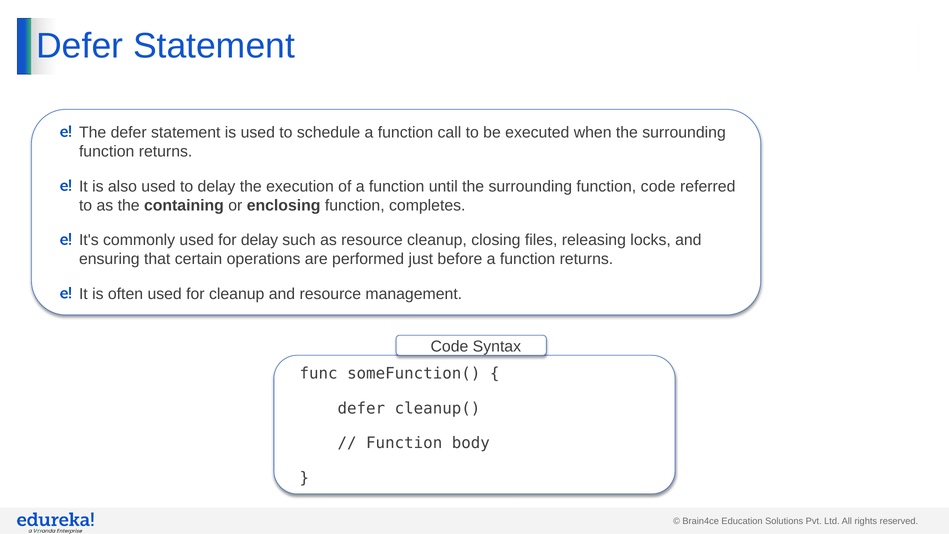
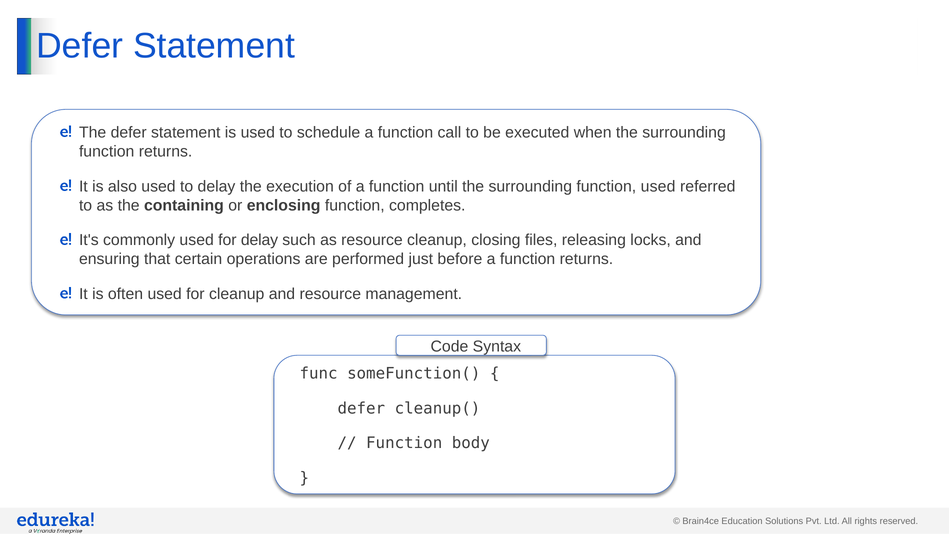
function code: code -> used (658, 186)
